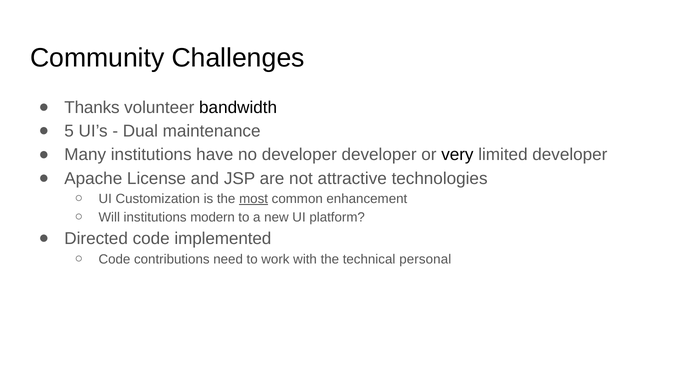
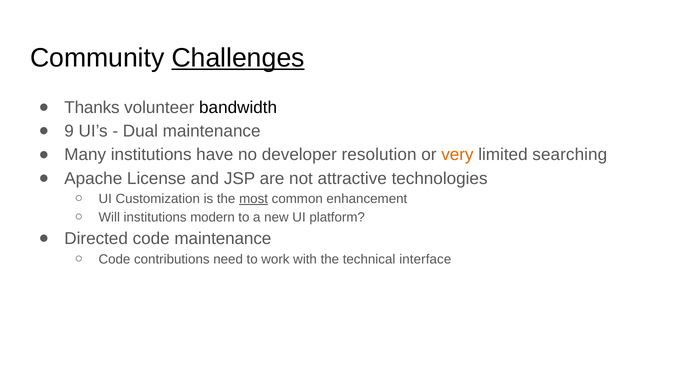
Challenges underline: none -> present (238, 58)
5: 5 -> 9 (69, 131)
developer developer: developer -> resolution (379, 155)
very colour: black -> orange (457, 155)
limited developer: developer -> searching (570, 155)
code implemented: implemented -> maintenance (223, 239)
personal: personal -> interface (425, 259)
